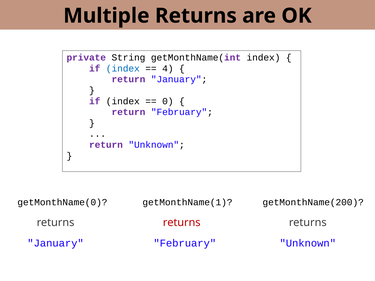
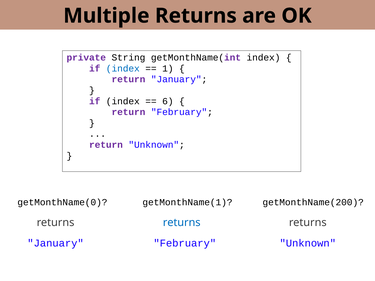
4: 4 -> 1 (168, 69)
0: 0 -> 6 (168, 101)
returns colour: red -> blue (182, 223)
